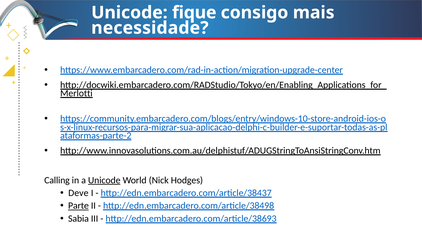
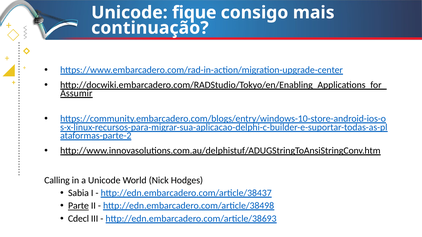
necessidade: necessidade -> continuação (150, 28)
Merlotti: Merlotti -> Assumir (76, 94)
Unicode underline: present -> none (104, 181)
Deve: Deve -> Sabia (78, 193)
Sabia: Sabia -> Cdecl (78, 219)
